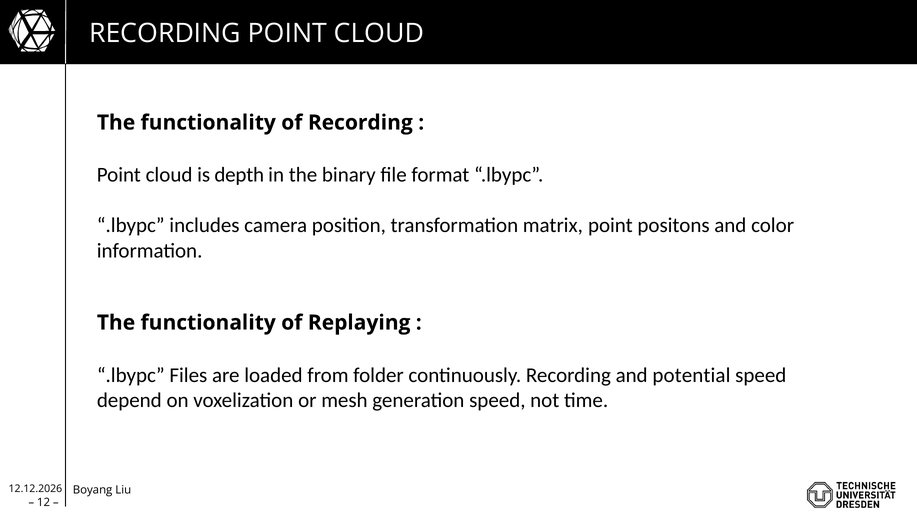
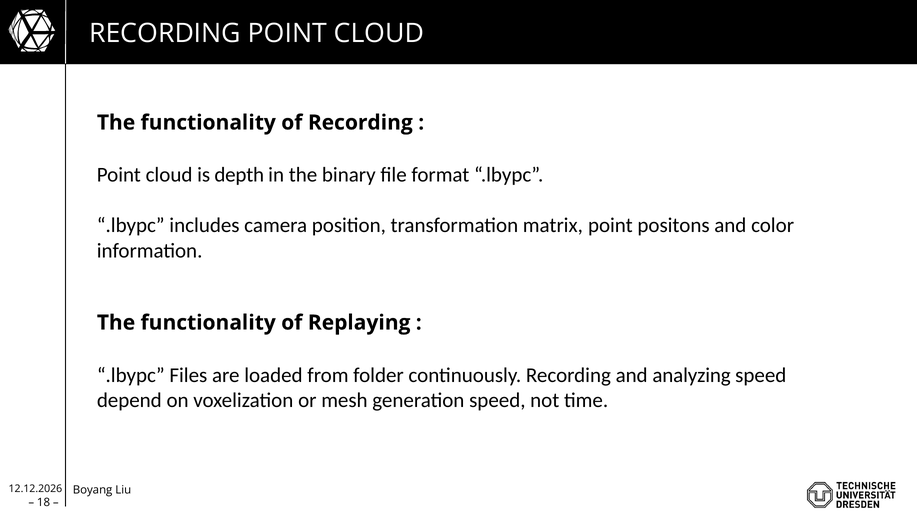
potential: potential -> analyzing (692, 375)
12: 12 -> 18 (44, 502)
